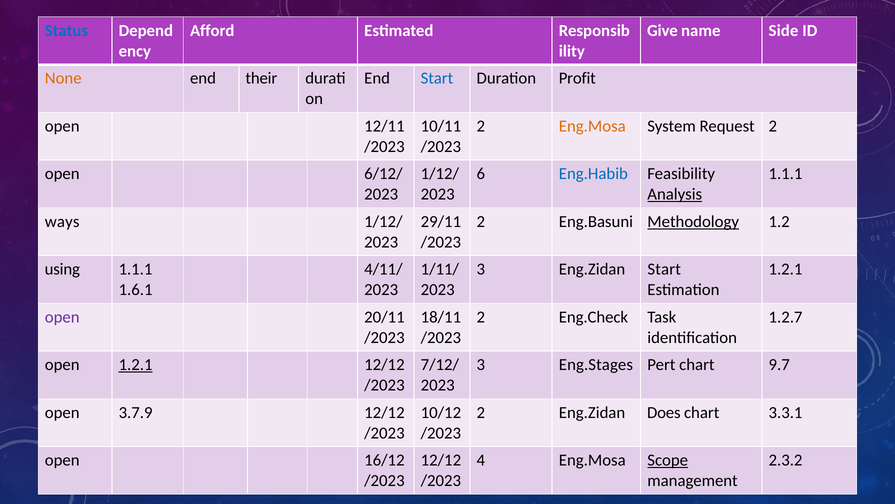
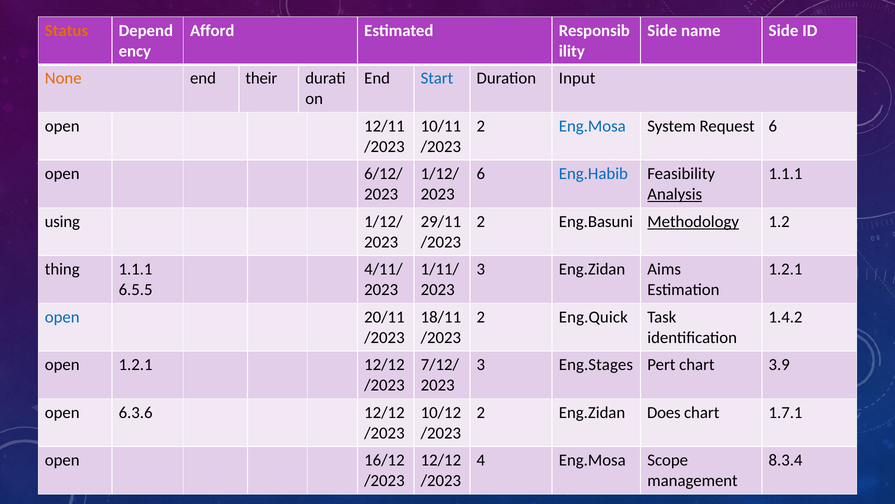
Status colour: blue -> orange (66, 31)
Give: Give -> Side (662, 31)
Profit: Profit -> Input (577, 78)
Eng.Mosa colour: orange -> blue (592, 126)
Request 2: 2 -> 6 (773, 126)
ways: ways -> using (62, 221)
using: using -> thing (62, 269)
Eng.Zidan Start: Start -> Aims (664, 269)
1.6.1: 1.6.1 -> 6.5.5 (136, 290)
open colour: purple -> blue (62, 317)
Eng.Check: Eng.Check -> Eng.Quick (593, 317)
1.2.7: 1.2.7 -> 1.4.2 (786, 317)
1.2.1 underline: present -> none (136, 364)
9.7: 9.7 -> 3.9 (779, 364)
3.7.9: 3.7.9 -> 6.3.6 (136, 412)
3.3.1: 3.3.1 -> 1.7.1 (786, 412)
Scope underline: present -> none (668, 460)
2.3.2: 2.3.2 -> 8.3.4 (786, 460)
